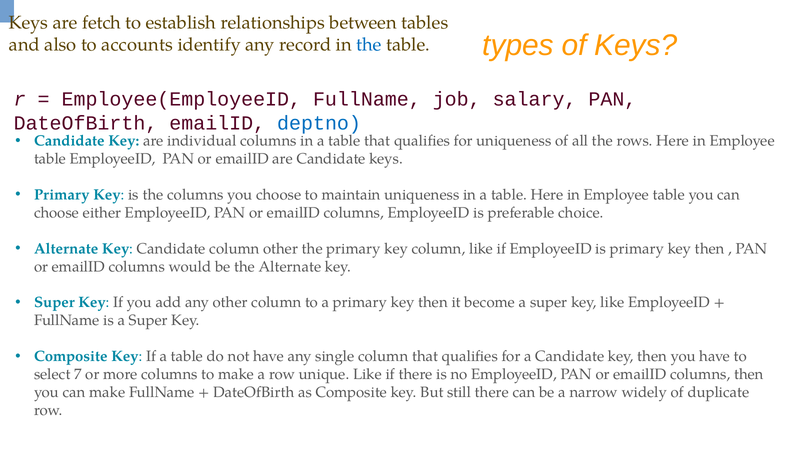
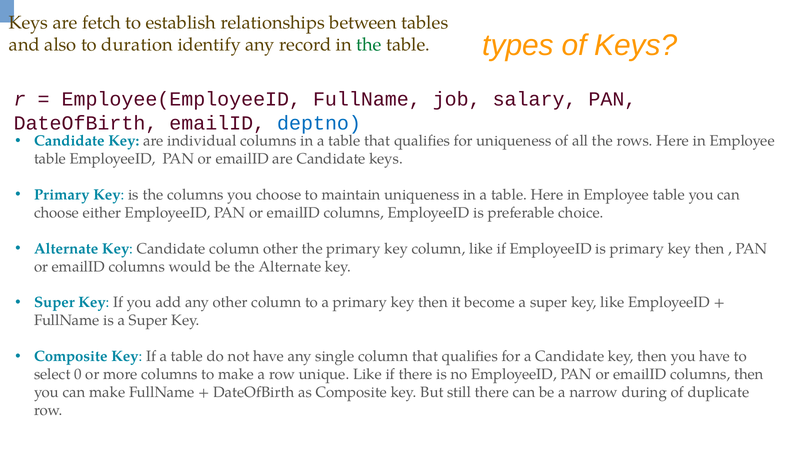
accounts: accounts -> duration (137, 45)
the colour: blue -> green (369, 45)
7: 7 -> 0 (78, 374)
widely: widely -> during (644, 392)
